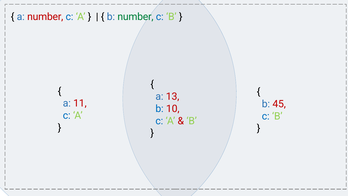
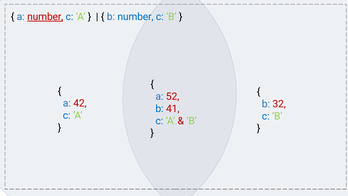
number underline: none -> present (45, 17)
number colour: green -> blue (135, 17)
13: 13 -> 52 (173, 96)
11: 11 -> 42 (80, 103)
45: 45 -> 32 (279, 104)
10: 10 -> 41 (173, 109)
